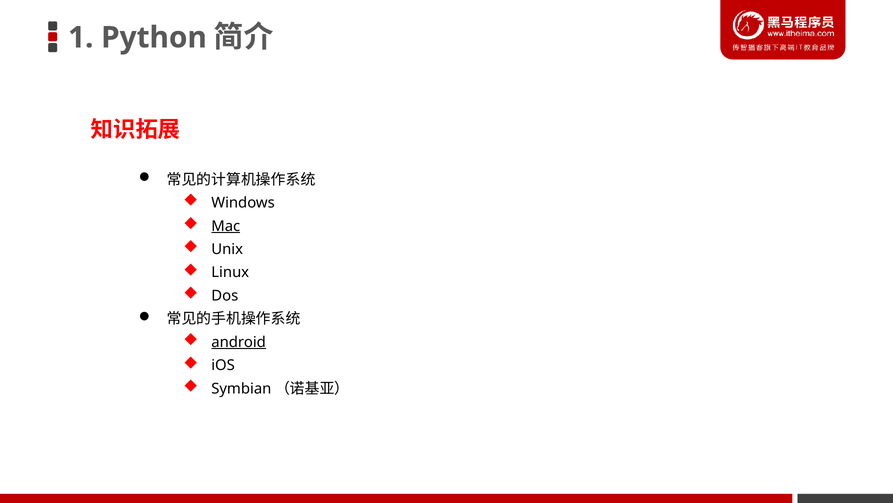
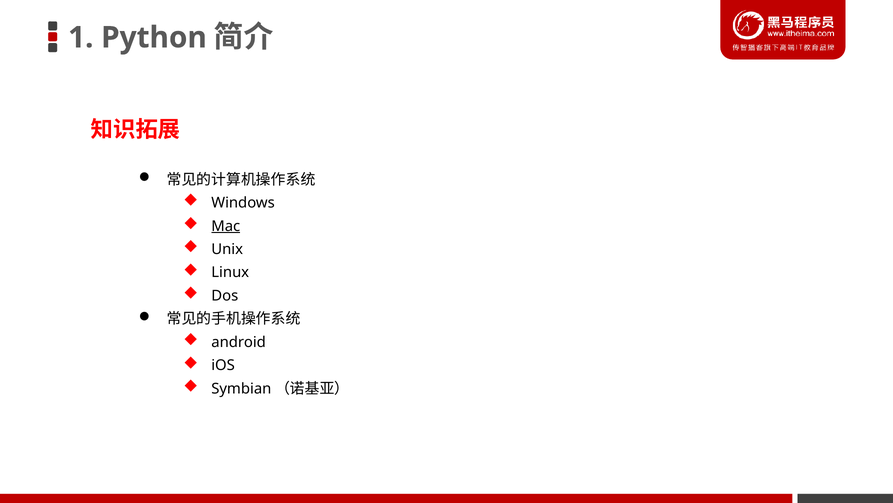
android underline: present -> none (239, 342)
